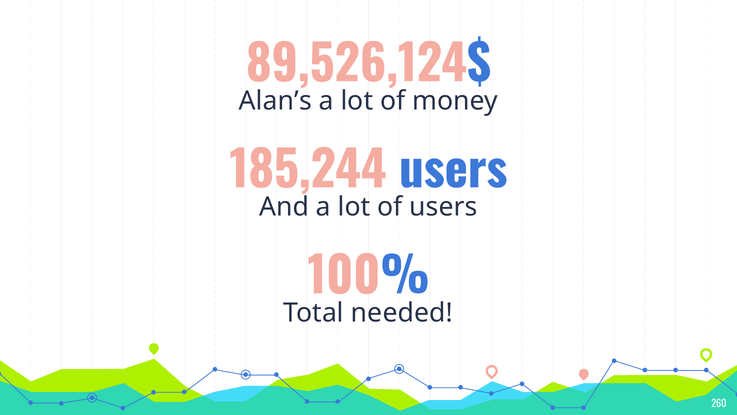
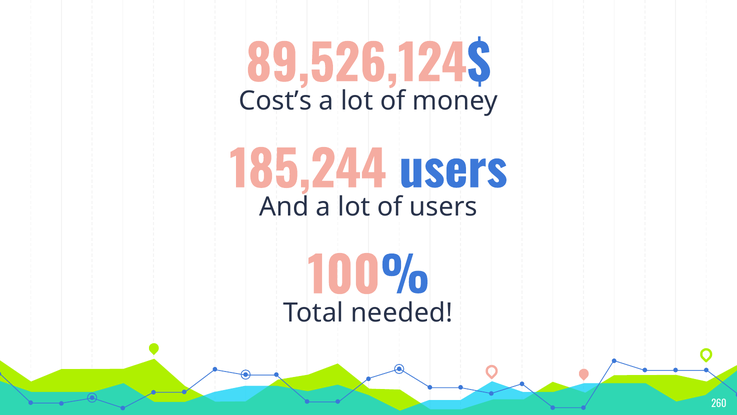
Alan’s: Alan’s -> Cost’s (275, 101)
